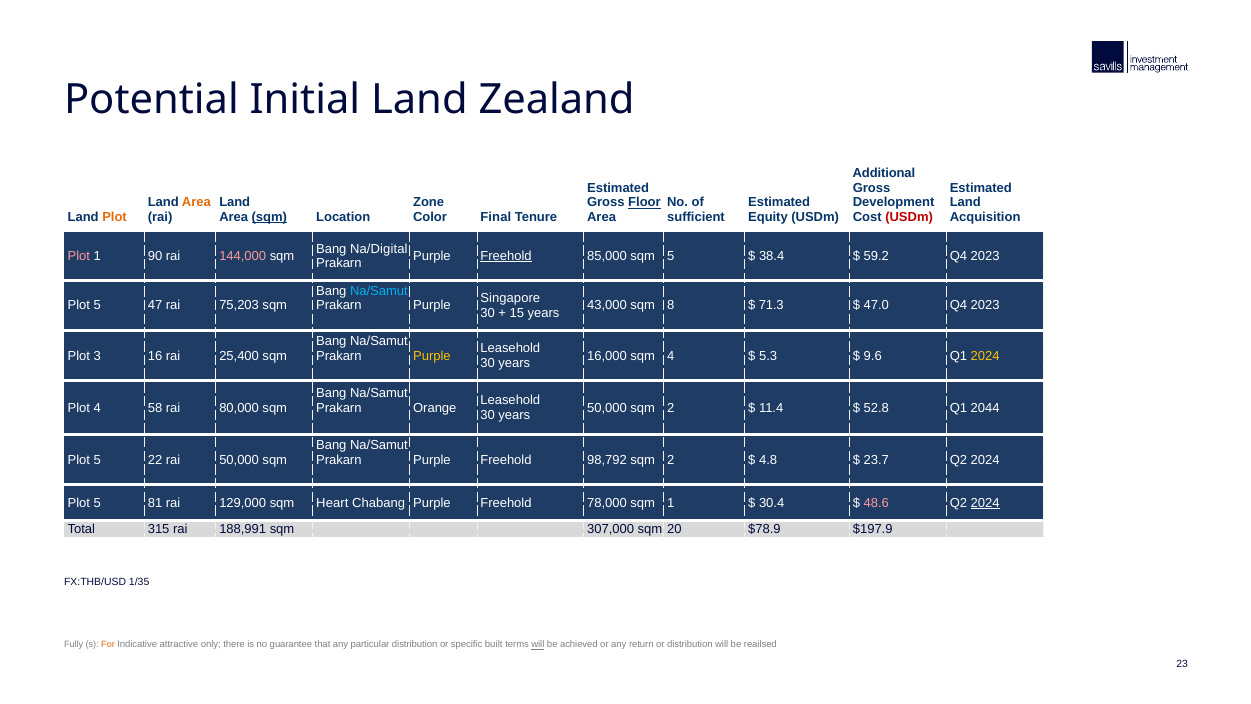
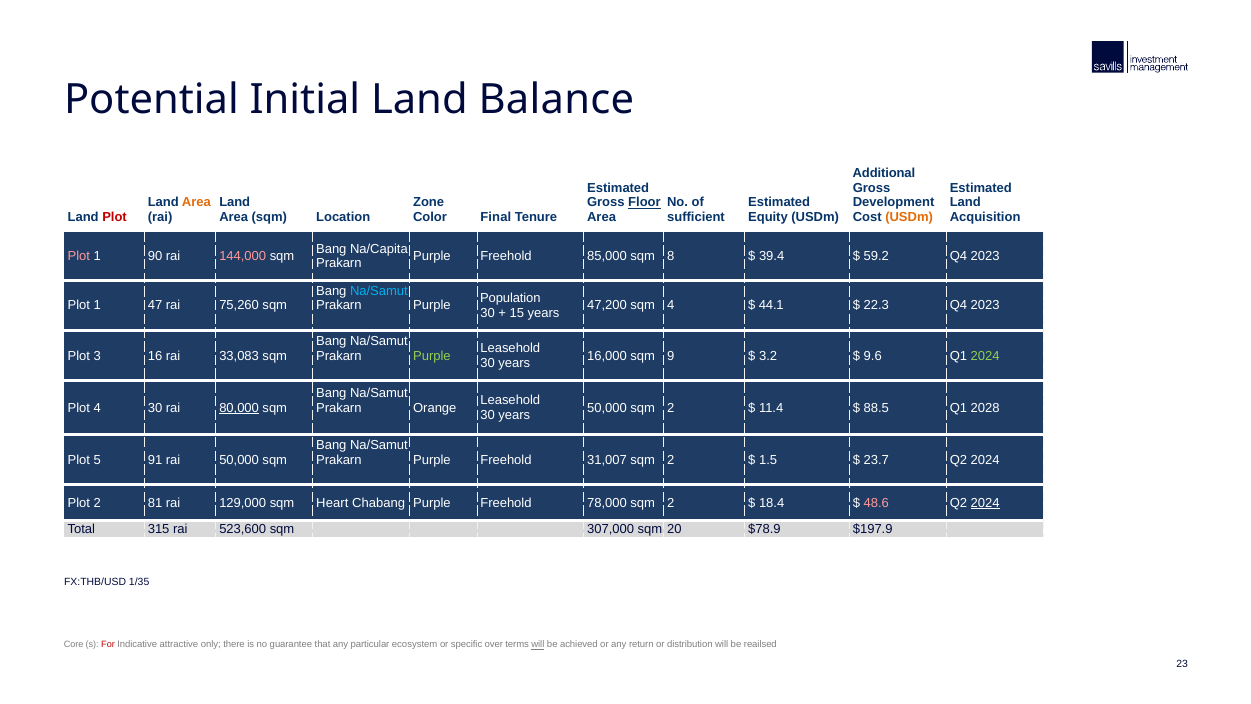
Zealand: Zealand -> Balance (556, 100)
Plot colour: orange -> red (115, 217)
sqm underline: present -> none (269, 217)
USDm colour: red -> orange (909, 217)
Na/Digital: Na/Digital -> Na/Capita (379, 249)
Freehold underline: present -> none (506, 256)
sqm 5: 5 -> 8 (671, 256)
38.4: 38.4 -> 39.4 (772, 256)
Singapore: Singapore -> Population (510, 298)
5: 5 -> 1 (97, 305)
75,203: 75,203 -> 75,260 (239, 305)
43,000: 43,000 -> 47,200 (607, 305)
sqm 8: 8 -> 4 (671, 305)
71.3: 71.3 -> 44.1 (771, 305)
47.0: 47.0 -> 22.3 (876, 305)
25,400: 25,400 -> 33,083 (239, 356)
Purple colour: yellow -> light green (432, 356)
sqm 4: 4 -> 9 (671, 356)
5.3: 5.3 -> 3.2 (768, 356)
2024 colour: yellow -> light green (985, 356)
4 58: 58 -> 30 (155, 408)
80,000 underline: none -> present (239, 408)
52.8: 52.8 -> 88.5 (876, 408)
2044: 2044 -> 2028 (985, 408)
22: 22 -> 91 (155, 459)
98,792: 98,792 -> 31,007 (607, 459)
4.8: 4.8 -> 1.5 (768, 459)
5: 5 -> 2 (97, 503)
78,000 sqm 1: 1 -> 2 (671, 503)
30.4: 30.4 -> 18.4 (772, 503)
188,991: 188,991 -> 523,600 (243, 529)
Fully: Fully -> Core (74, 645)
For colour: orange -> red (108, 645)
particular distribution: distribution -> ecosystem (415, 645)
built: built -> over (494, 645)
